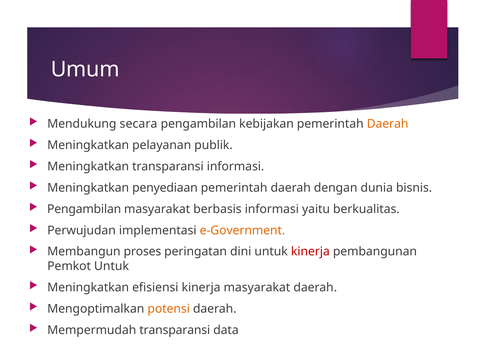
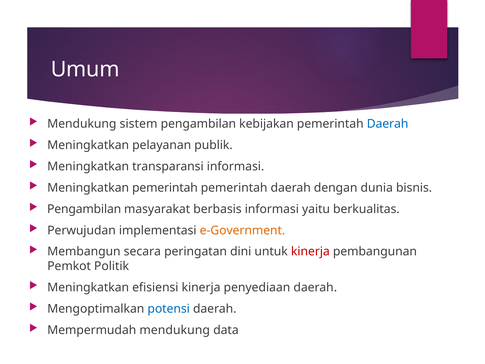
secara: secara -> sistem (139, 124)
Daerah colour: orange -> blue (388, 124)
Meningkatkan penyediaan: penyediaan -> pemerintah (165, 188)
proses: proses -> secara (142, 251)
Pemkot Untuk: Untuk -> Politik (112, 266)
kinerja masyarakat: masyarakat -> penyediaan (257, 287)
potensi colour: orange -> blue (169, 309)
Mempermudah transparansi: transparansi -> mendukung (175, 330)
